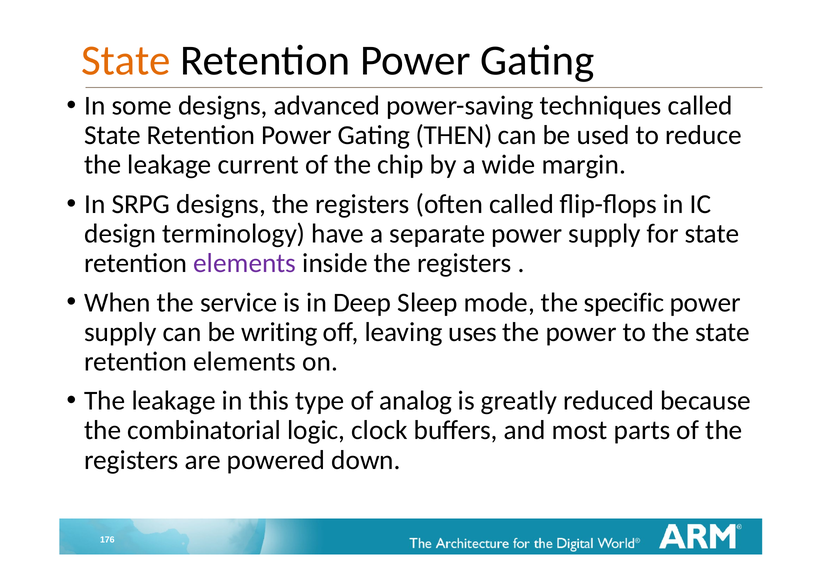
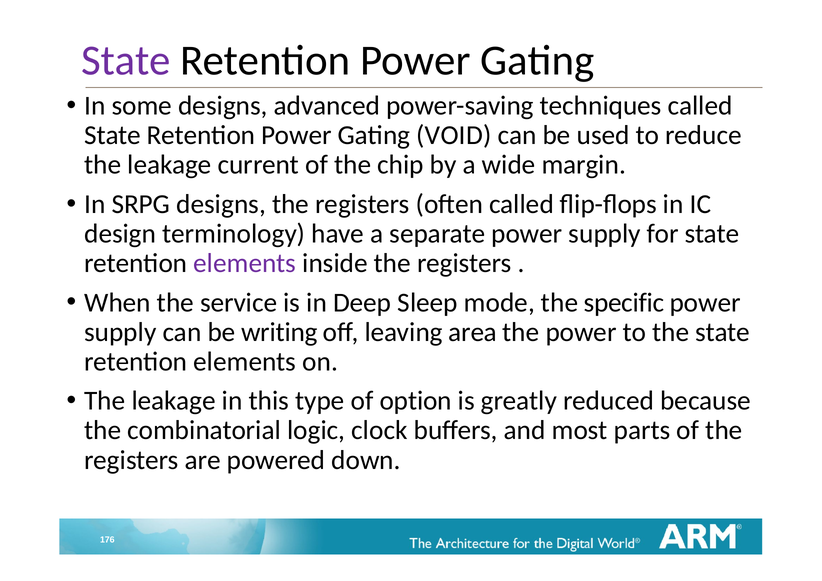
State colour: orange -> purple (126, 61)
THEN: THEN -> VOID (454, 135)
uses: uses -> area (473, 332)
analog: analog -> option (416, 401)
